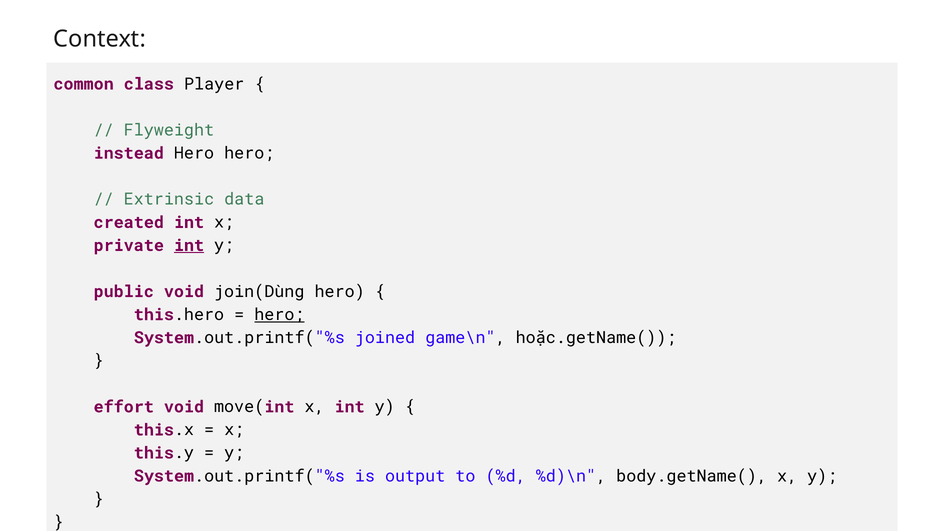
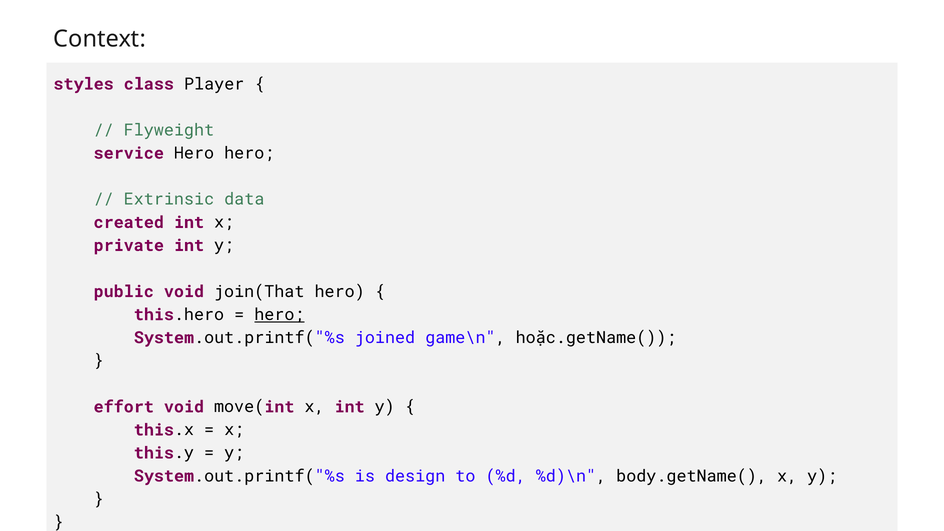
common: common -> styles (84, 84)
instead: instead -> service (129, 153)
int underline: present -> none (189, 245)
join(Dùng: join(Dùng -> join(That (259, 292)
output: output -> design (415, 476)
